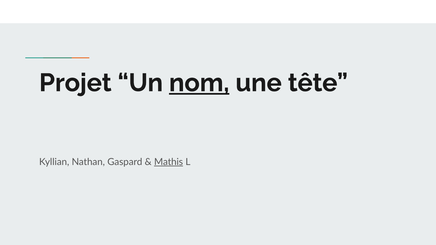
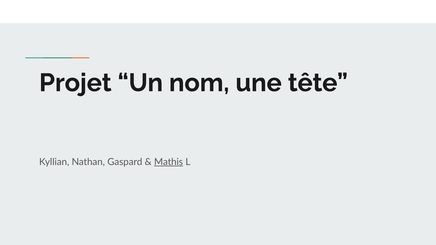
nom underline: present -> none (199, 83)
